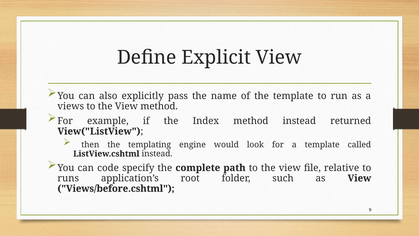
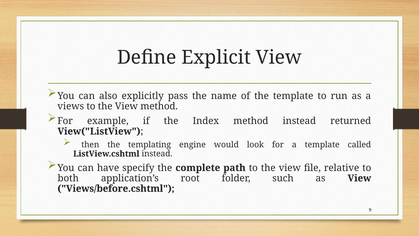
code: code -> have (108, 168)
runs: runs -> both (68, 178)
